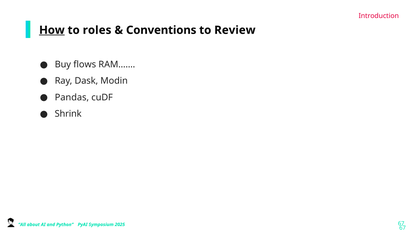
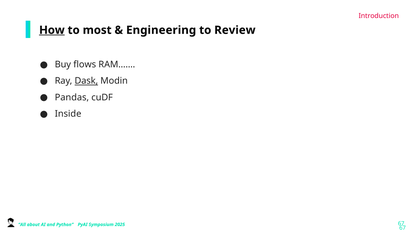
roles: roles -> most (97, 30)
Conventions: Conventions -> Engineering (161, 30)
Dask underline: none -> present (86, 81)
Shrink: Shrink -> Inside (68, 114)
